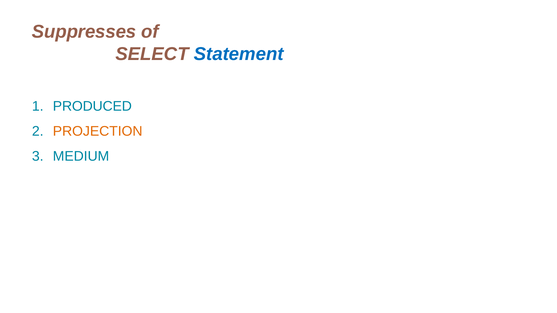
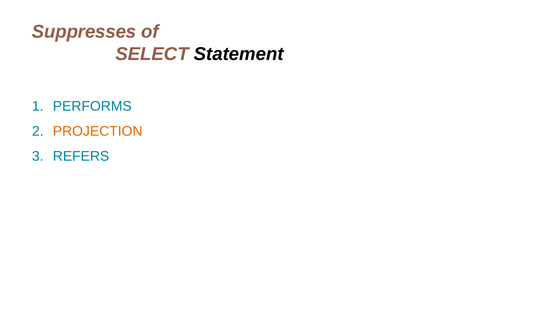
Statement colour: blue -> black (239, 54)
PRODUCED: PRODUCED -> PERFORMS (92, 106)
MEDIUM: MEDIUM -> REFERS (81, 156)
